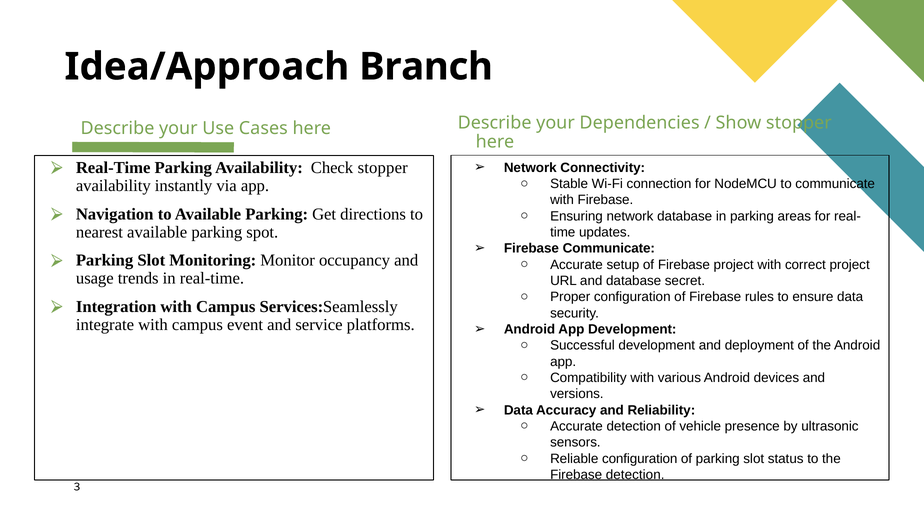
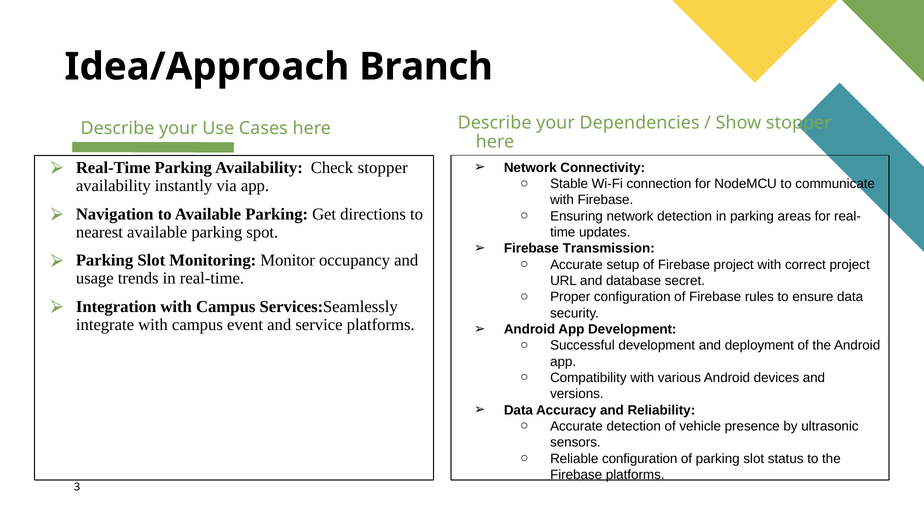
network database: database -> detection (685, 216)
Firebase Communicate: Communicate -> Transmission (609, 248)
Firebase detection: detection -> platforms (635, 475)
